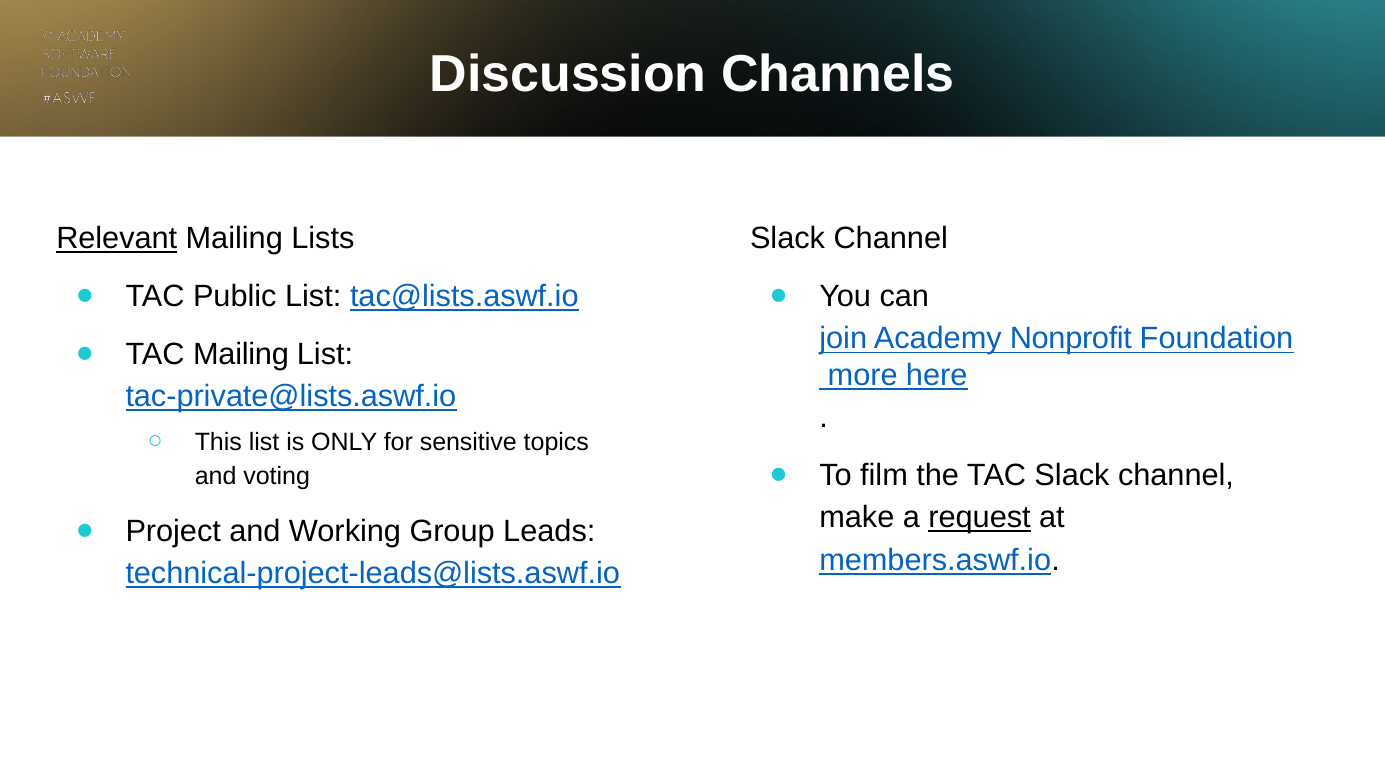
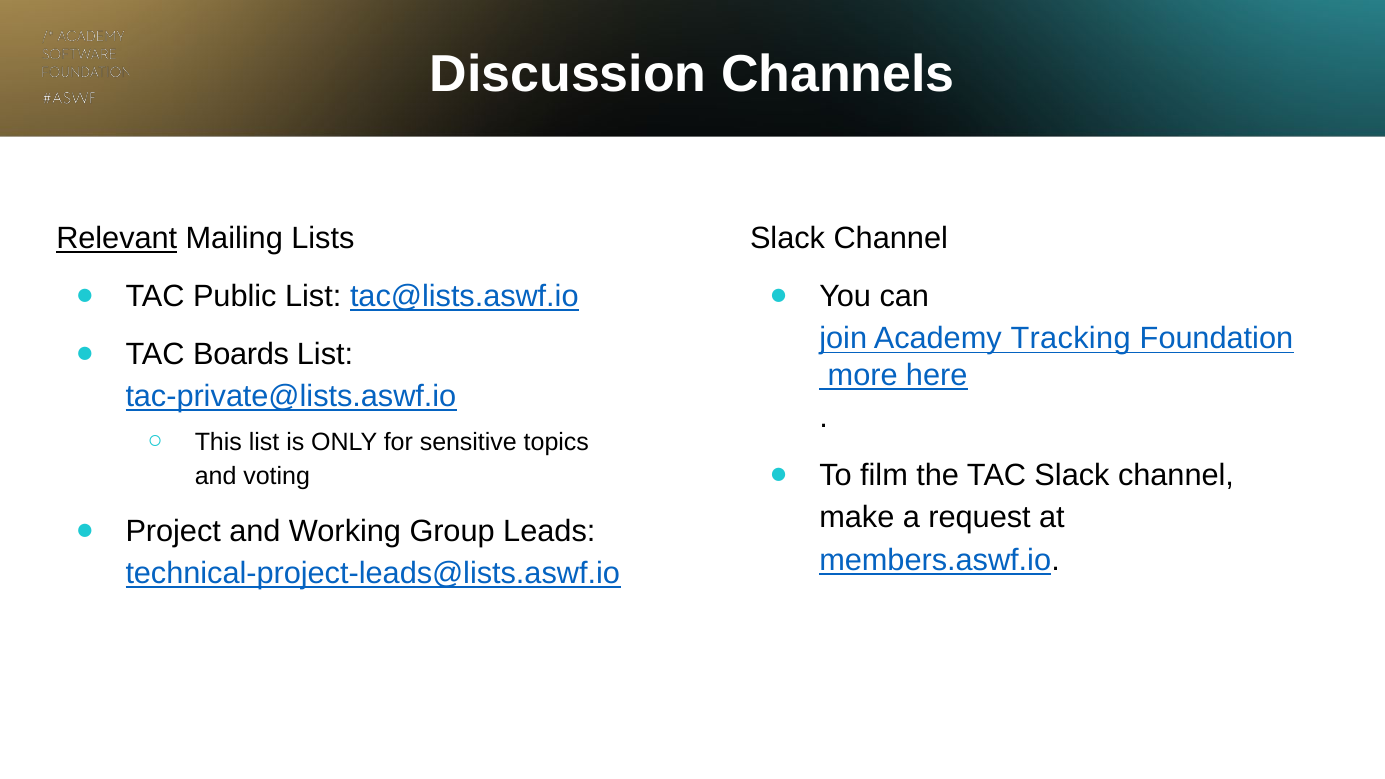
Nonprofit: Nonprofit -> Tracking (1071, 339)
TAC Mailing: Mailing -> Boards (241, 354)
request underline: present -> none (980, 518)
